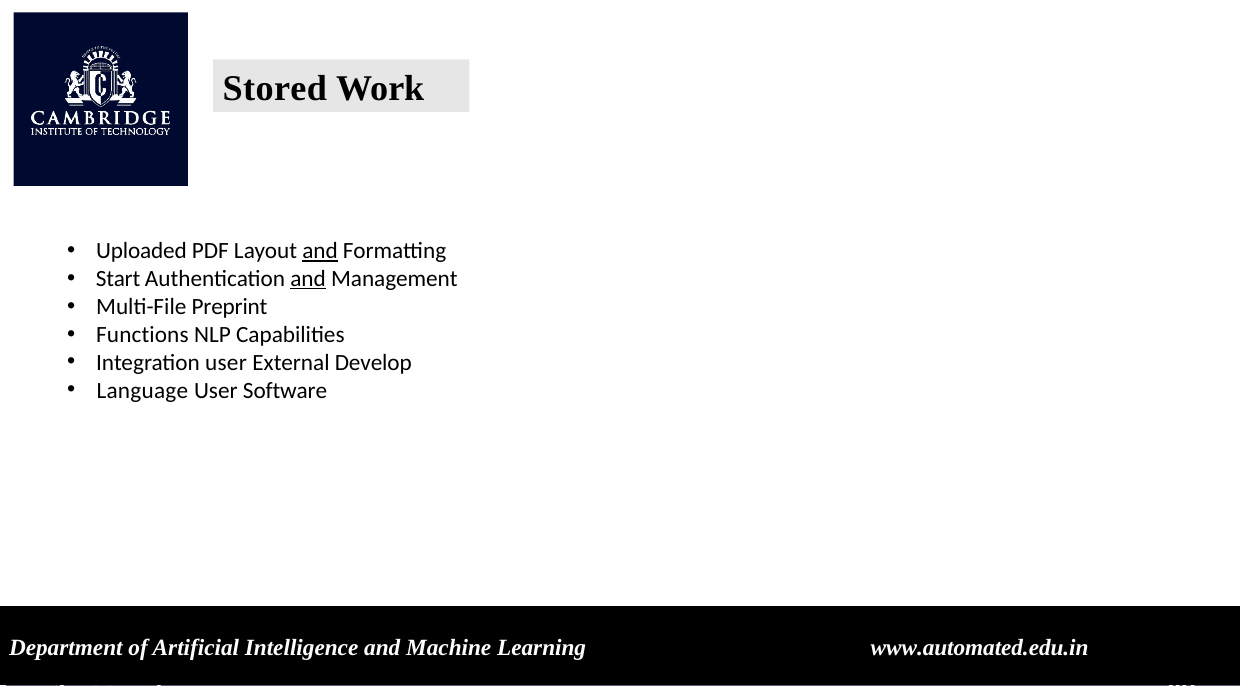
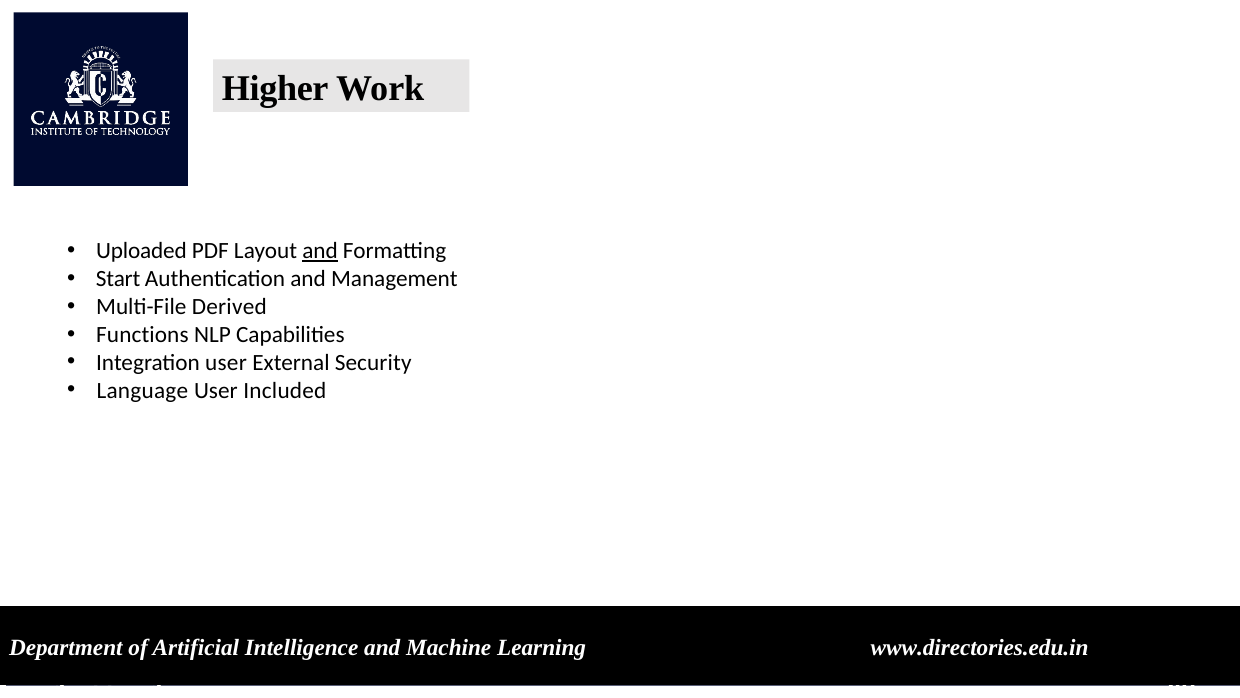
Stored: Stored -> Higher (275, 88)
and underline: present -> none (308, 279)
Preprint: Preprint -> Derived (229, 306)
Develop: Develop -> Security (373, 362)
Software: Software -> Included (285, 390)
www.automated.edu.in: www.automated.edu.in -> www.directories.edu.in (980, 647)
